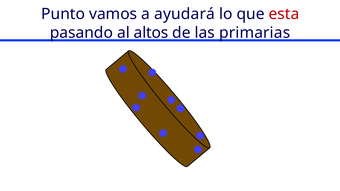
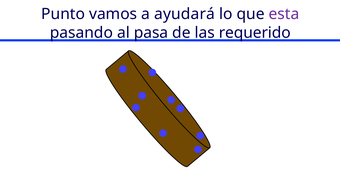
esta colour: red -> purple (284, 14)
altos: altos -> pasa (151, 33)
primarias: primarias -> requerido (255, 33)
